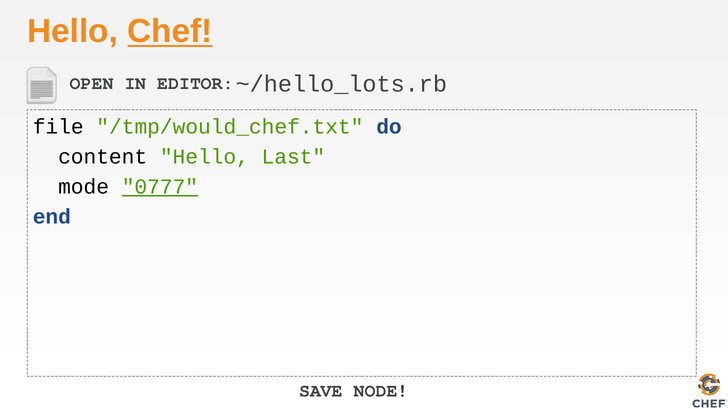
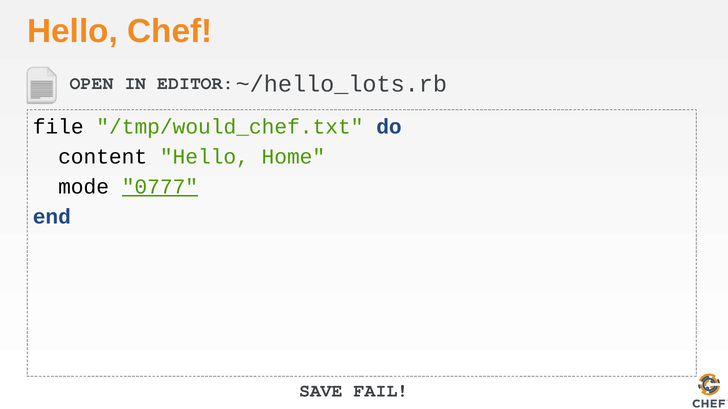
Chef underline: present -> none (170, 31)
Last: Last -> Home (293, 157)
NODE: NODE -> FAIL (381, 391)
